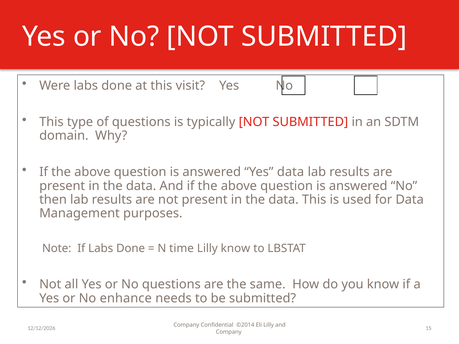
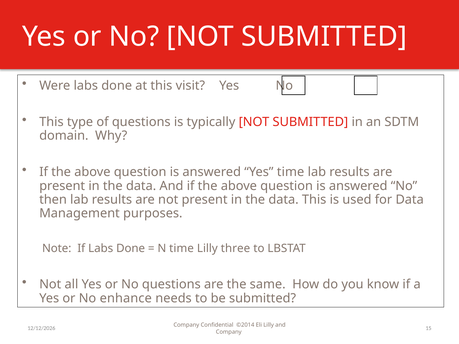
Yes data: data -> time (291, 172)
Lilly know: know -> three (235, 249)
